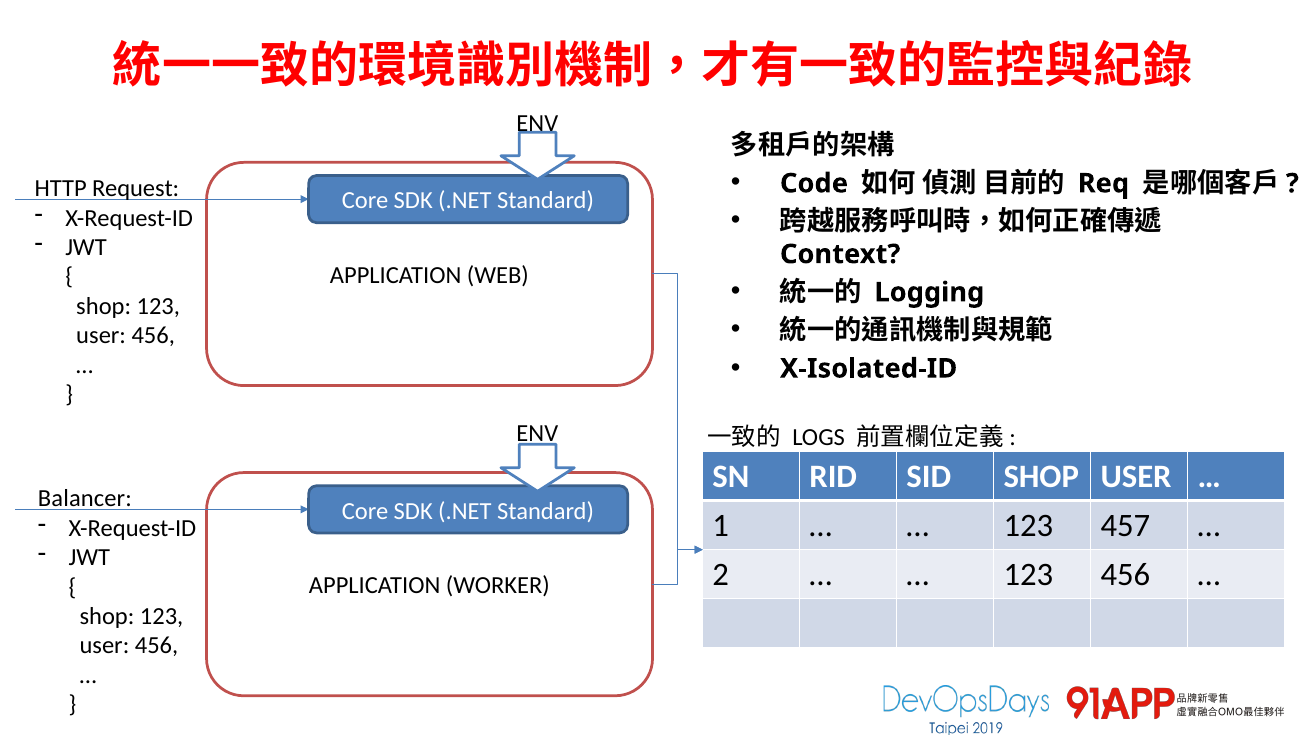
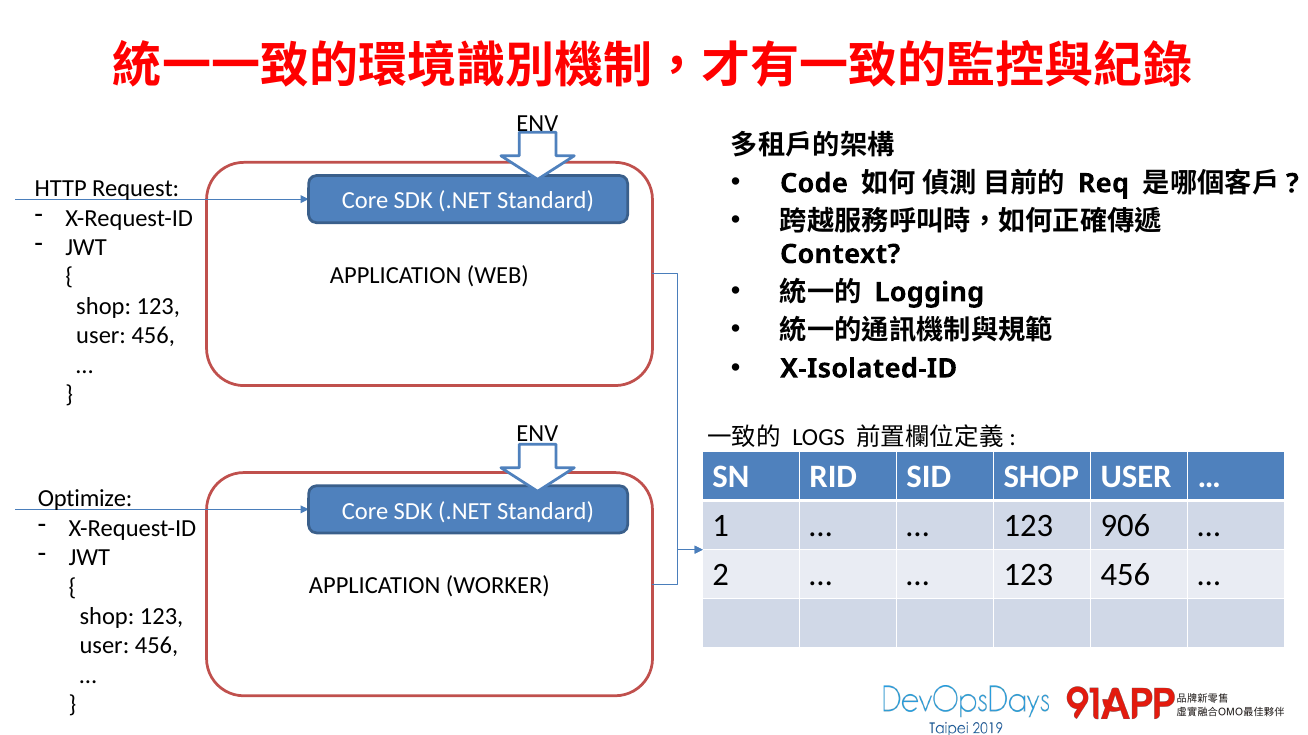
Balancer: Balancer -> Optimize (85, 499)
457: 457 -> 906 (1125, 526)
